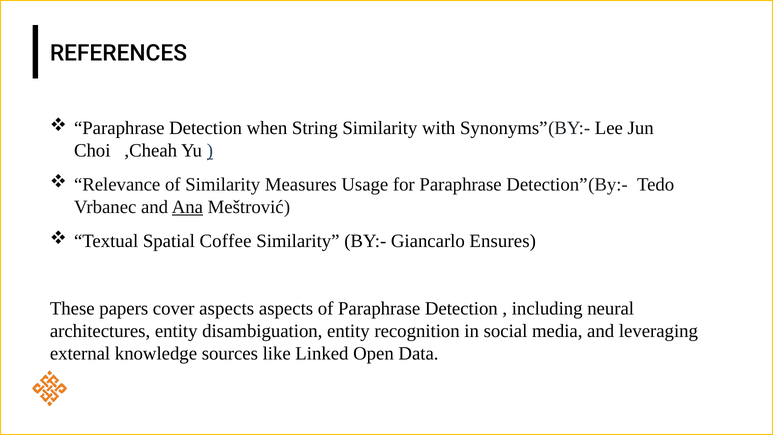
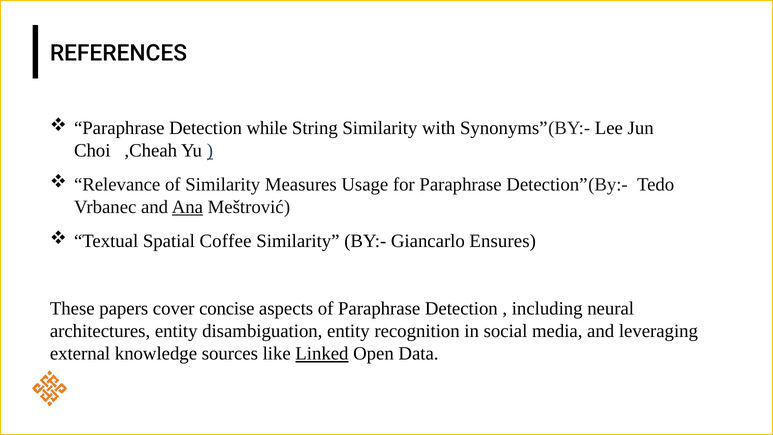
when: when -> while (267, 128)
cover aspects: aspects -> concise (227, 308)
Linked underline: none -> present (322, 354)
